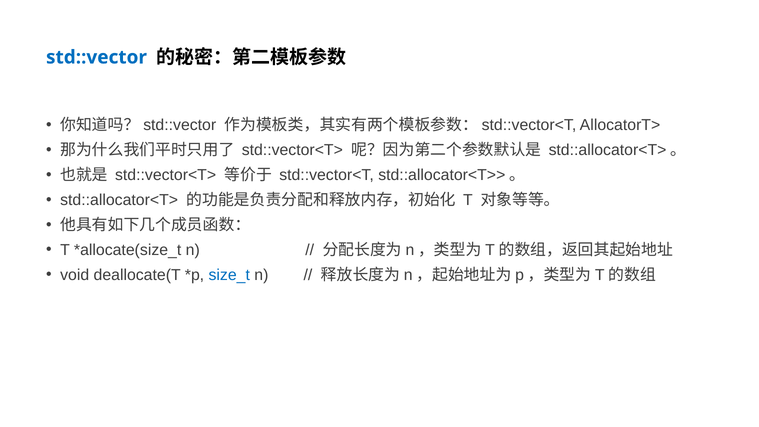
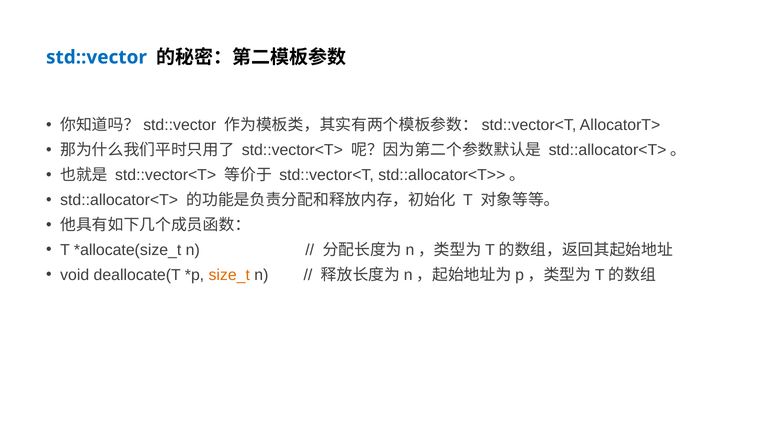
size_t colour: blue -> orange (229, 275)
